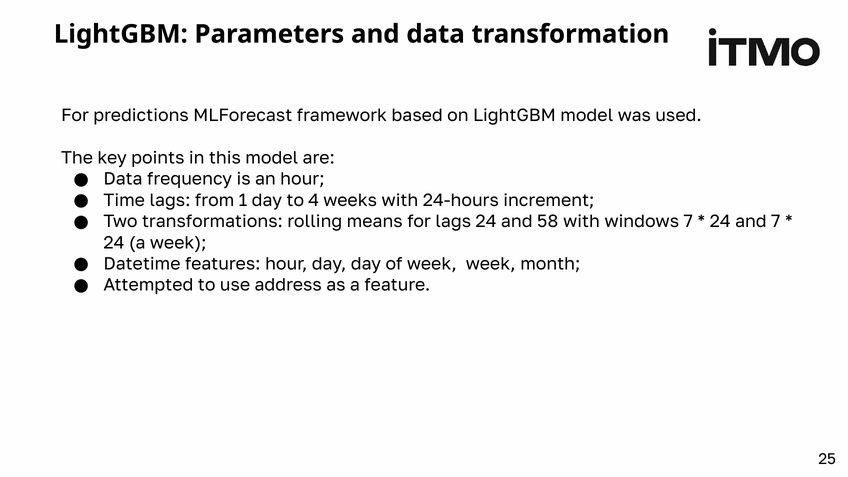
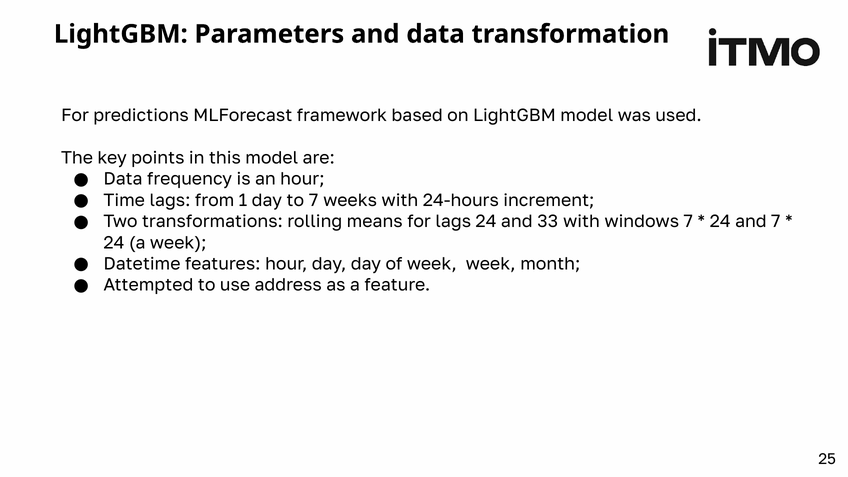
to 4: 4 -> 7 (314, 200)
58: 58 -> 33 (548, 222)
